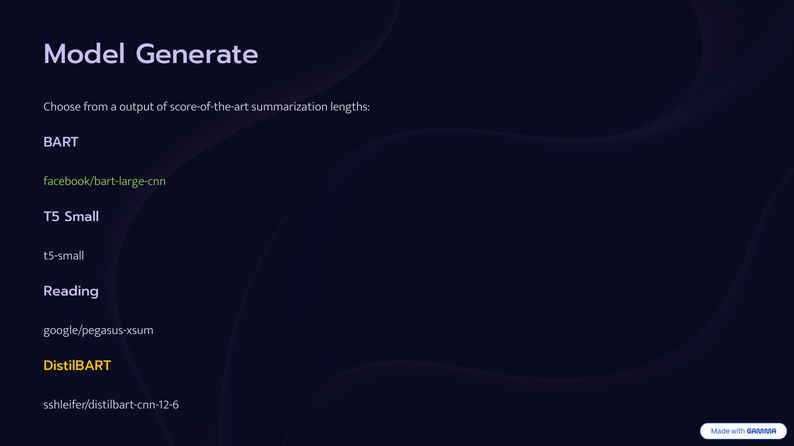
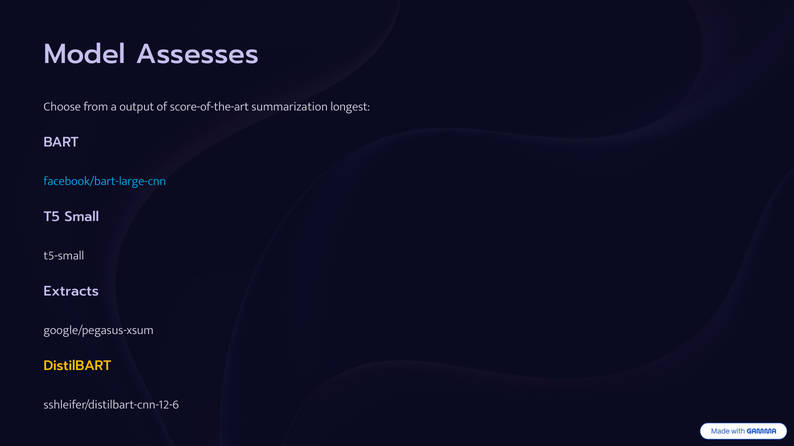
Generate: Generate -> Assesses (197, 54)
lengths: lengths -> longest (350, 107)
facebook/bart-large-cnn colour: light green -> light blue (105, 182)
Reading: Reading -> Extracts (71, 292)
